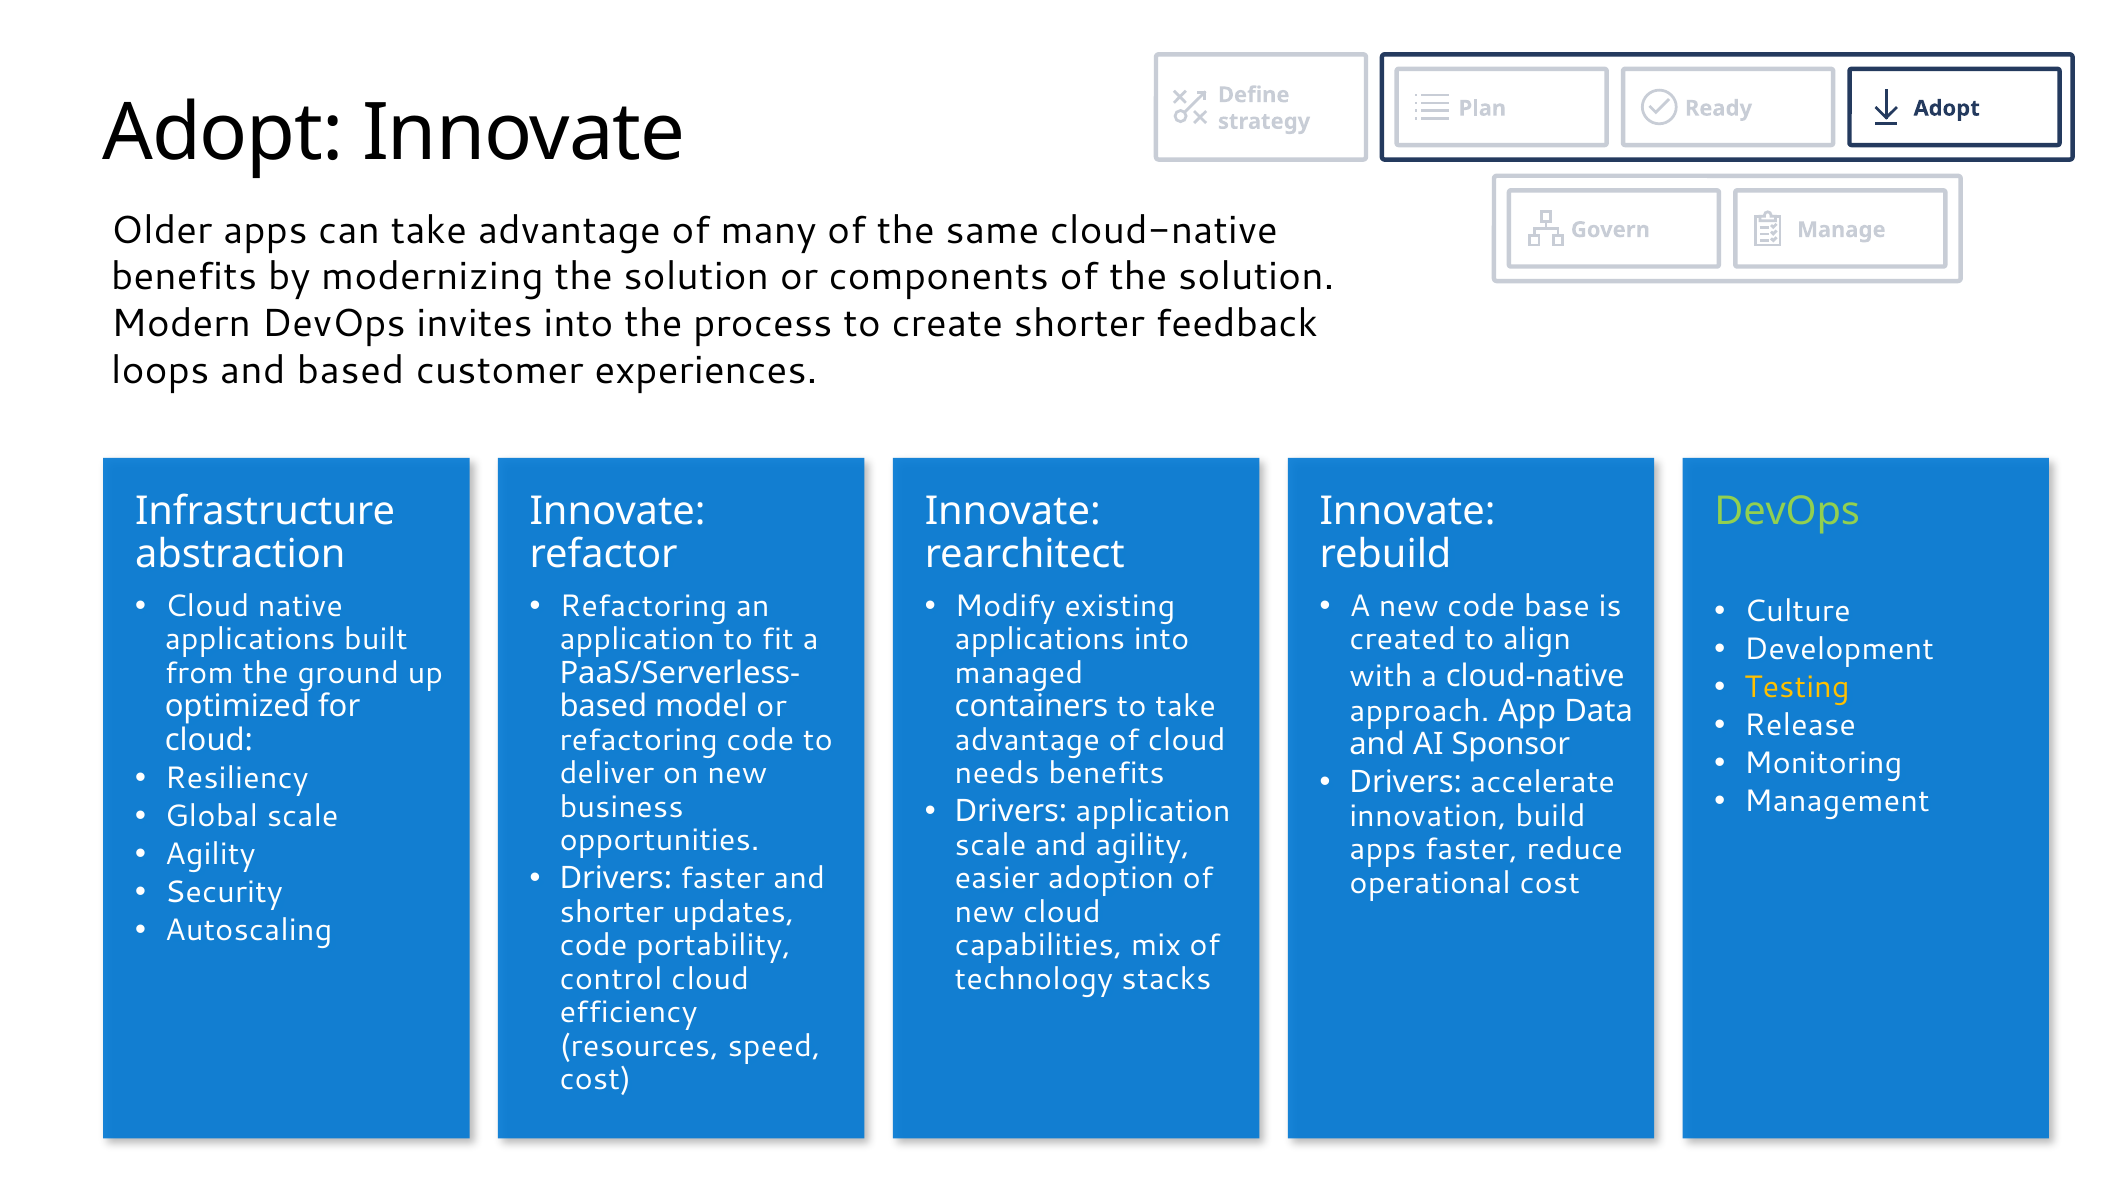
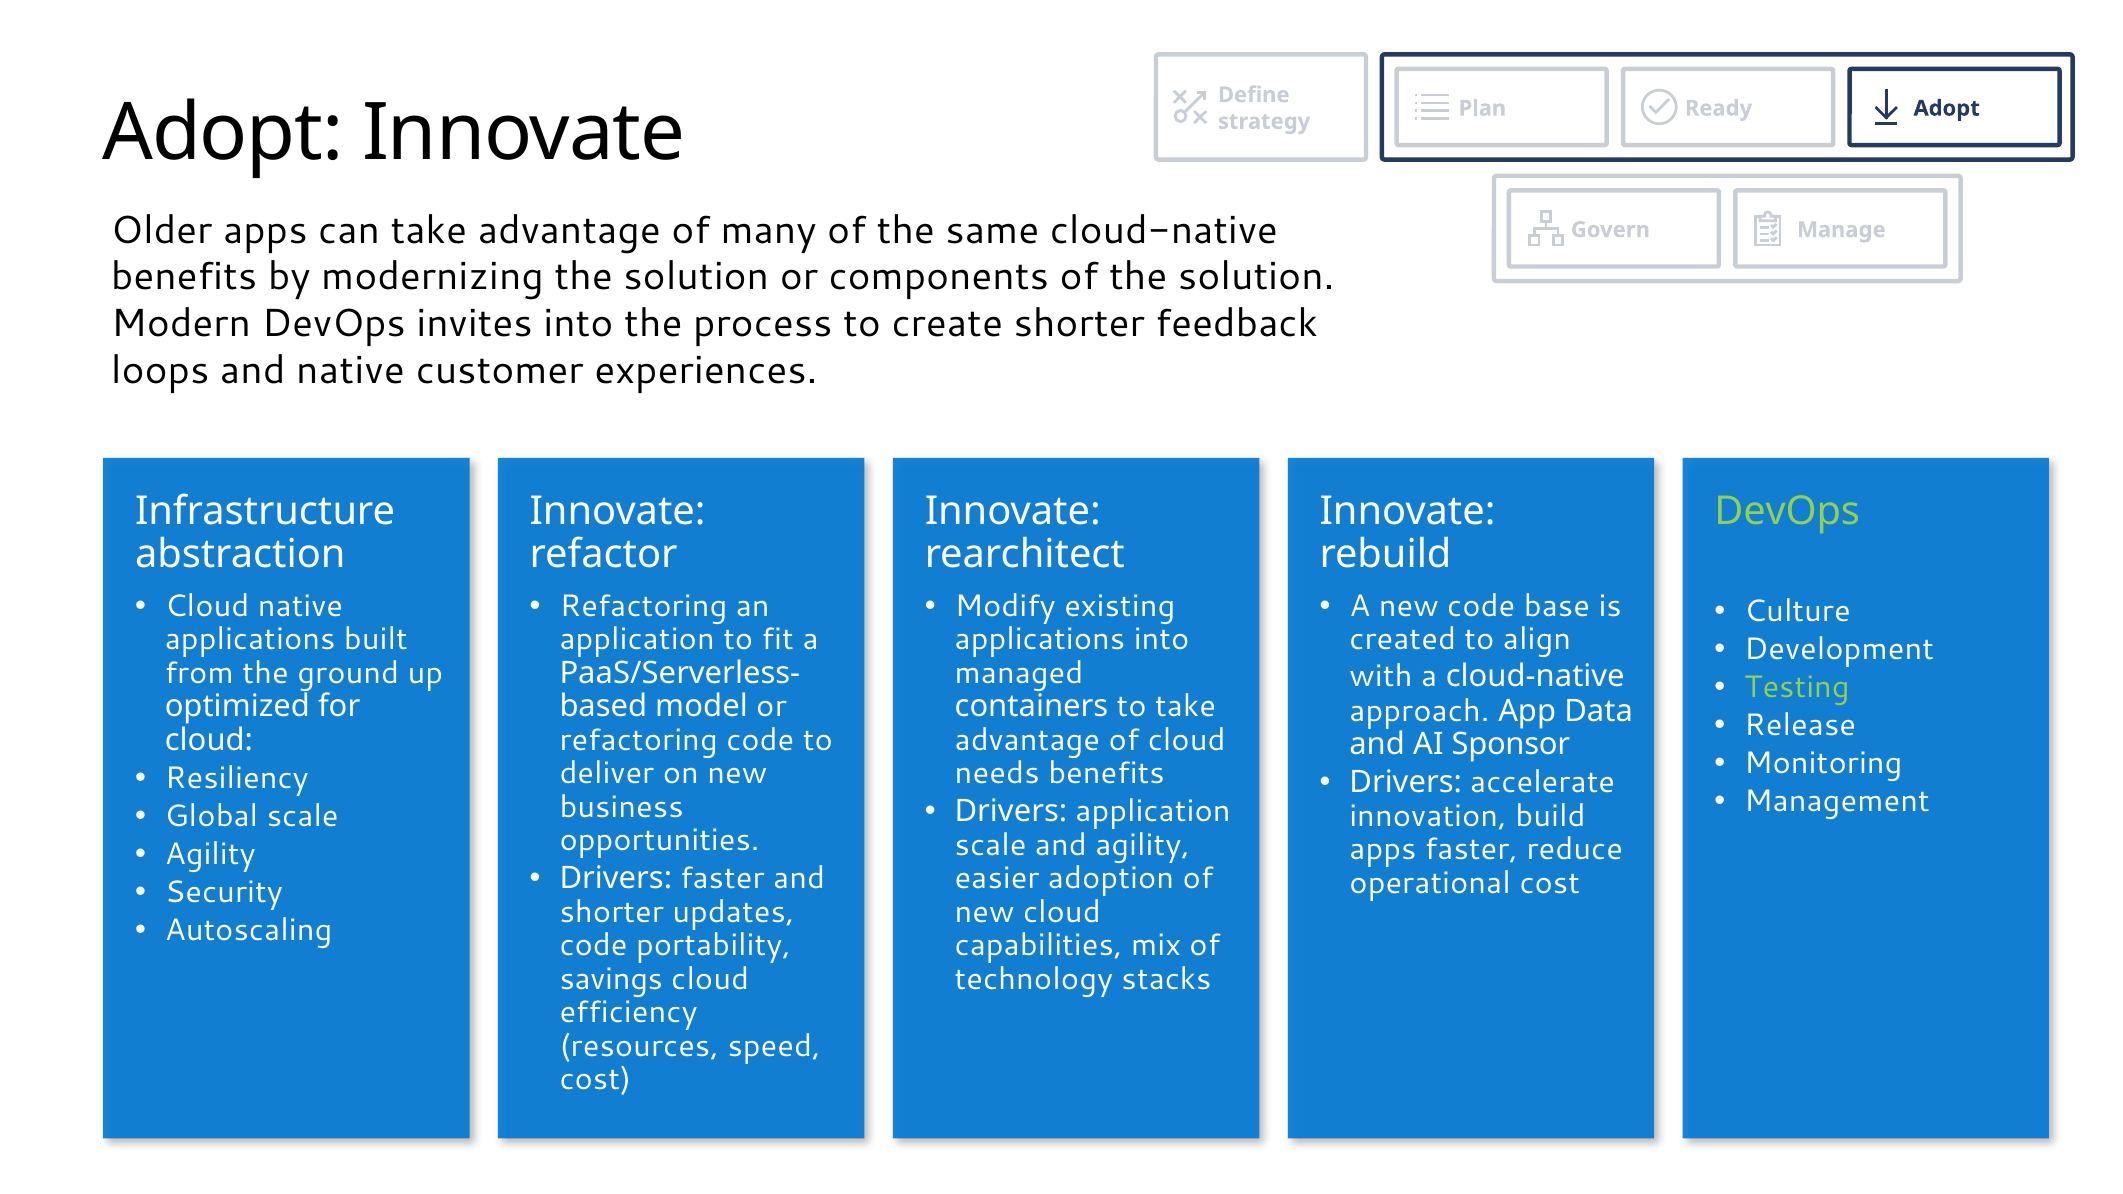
and based: based -> native (350, 371)
Testing colour: yellow -> light green (1797, 687)
control: control -> savings (611, 979)
